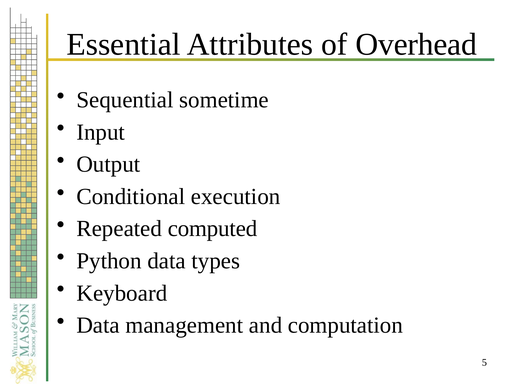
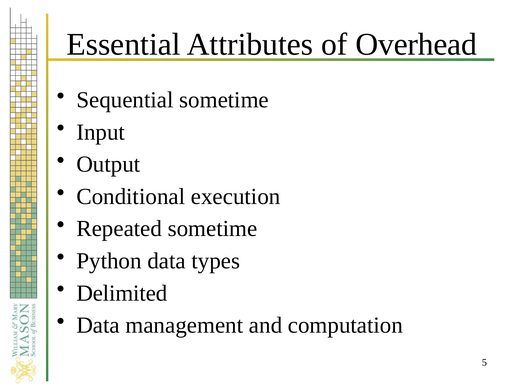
Repeated computed: computed -> sometime (213, 229)
Keyboard: Keyboard -> Delimited (122, 293)
